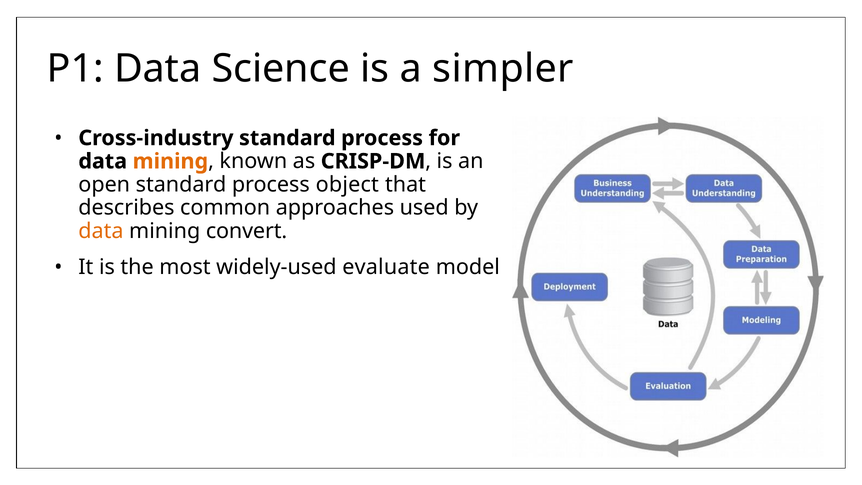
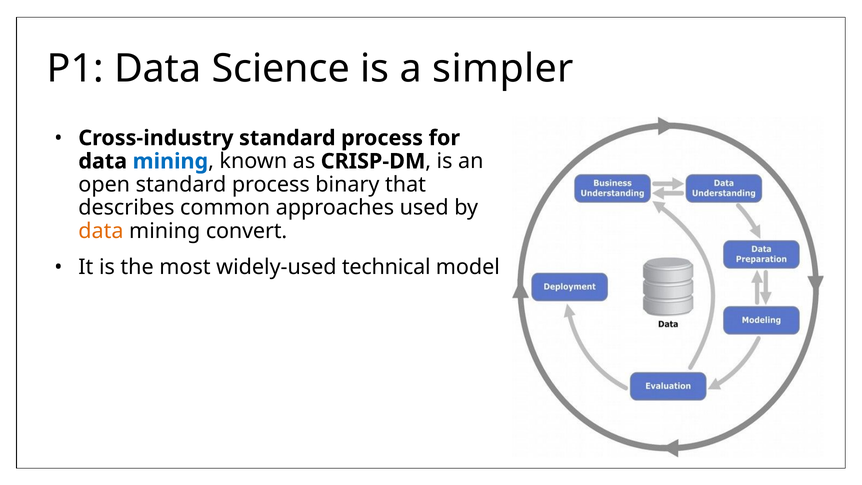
mining colour: orange -> blue (170, 161)
object: object -> binary (347, 185)
evaluate: evaluate -> technical (386, 267)
